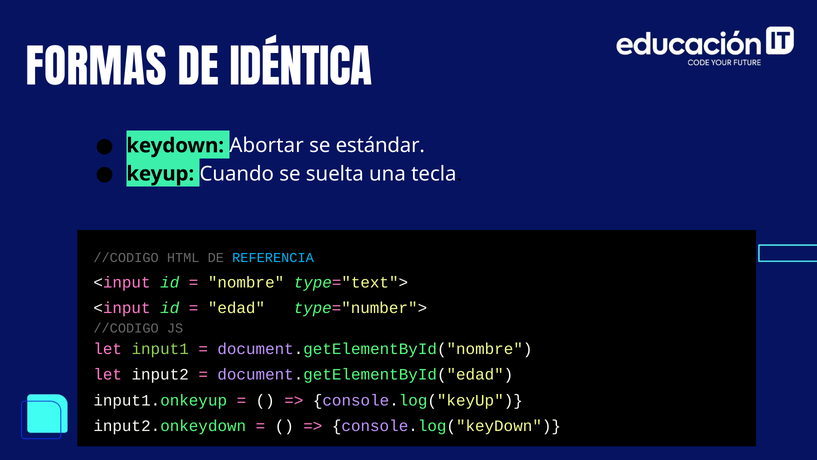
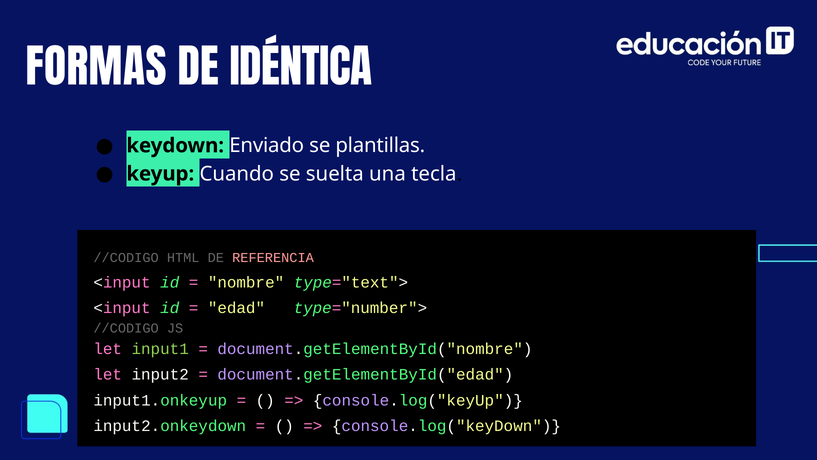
Abortar: Abortar -> Enviado (267, 145)
estándar: estándar -> plantillas (380, 145)
REFERENCIA colour: light blue -> pink (273, 258)
